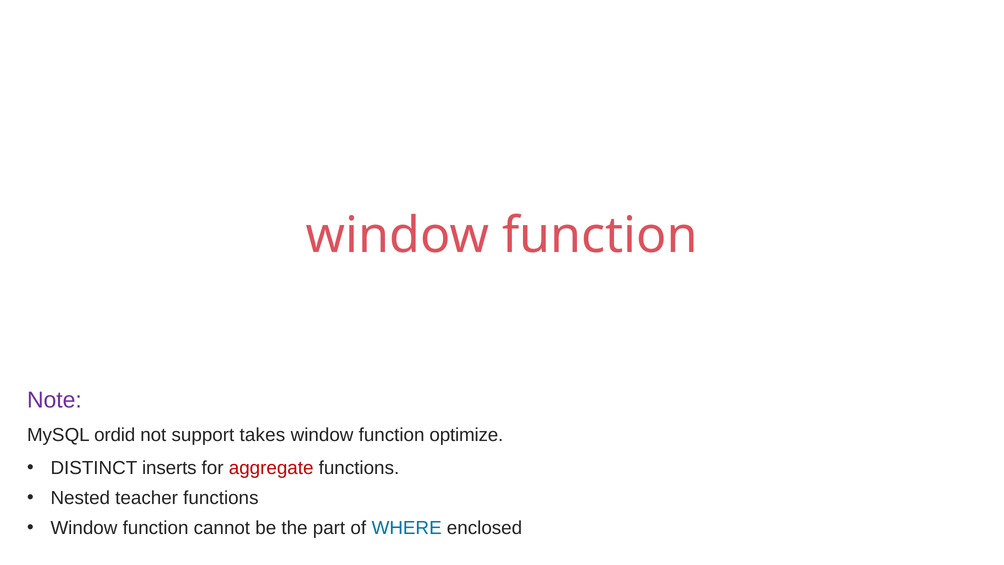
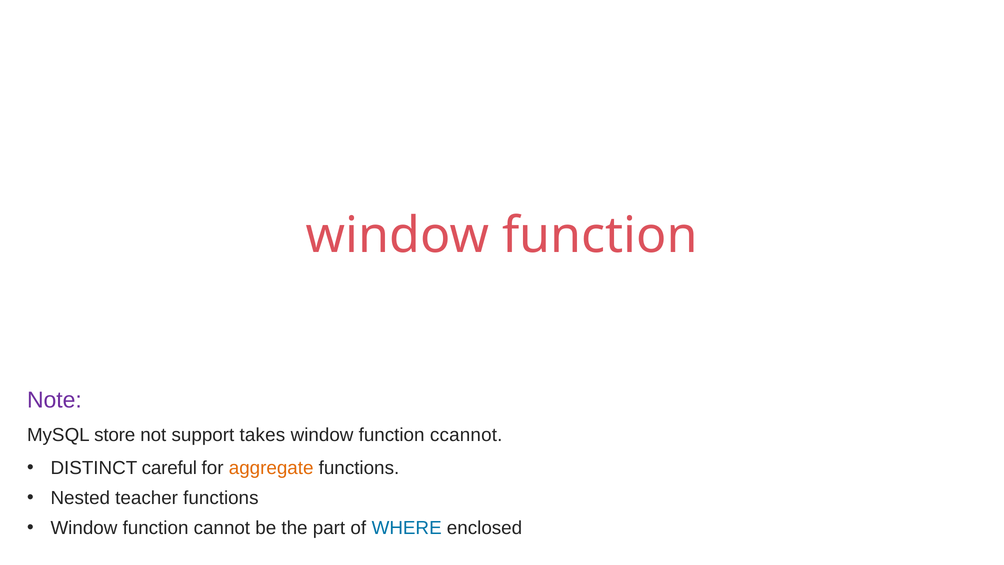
ordid: ordid -> store (115, 435)
optimize: optimize -> ccannot (466, 435)
inserts: inserts -> careful (169, 468)
aggregate colour: red -> orange (271, 468)
